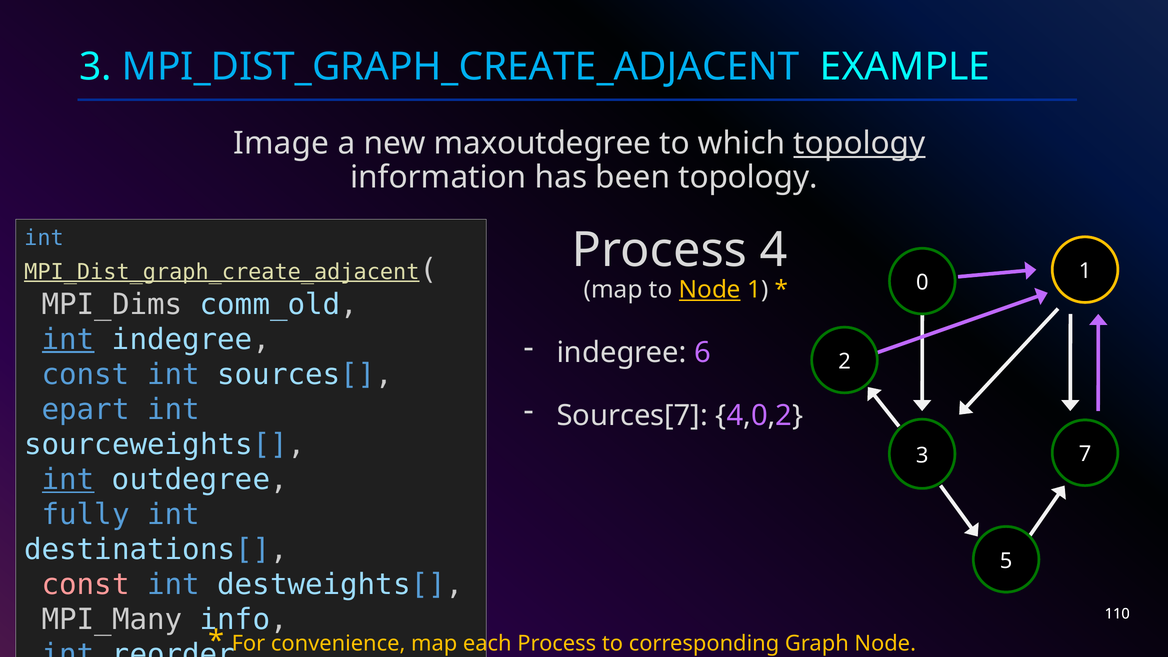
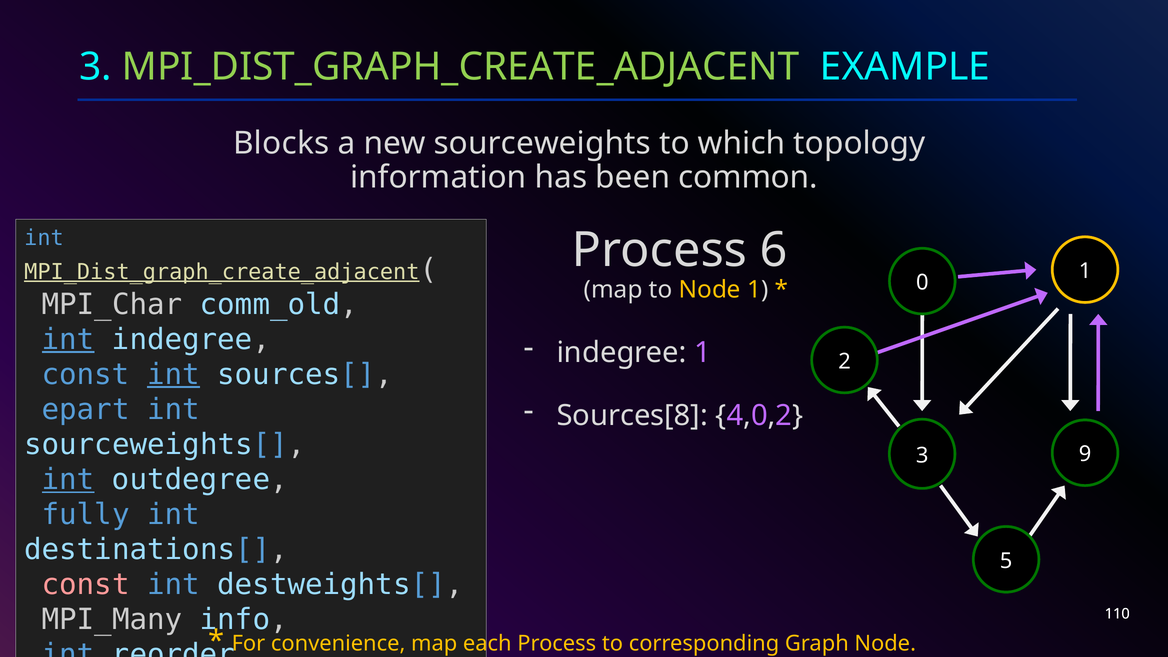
MPI_DIST_GRAPH_CREATE_ADJACENT colour: light blue -> light green (461, 67)
Image: Image -> Blocks (281, 143)
maxoutdegree: maxoutdegree -> sourceweights (542, 143)
topology underline: present -> none (860, 143)
been topology: topology -> common (748, 178)
4: 4 -> 6 (774, 250)
Node underline: present -> none (710, 290)
MPI_Dims: MPI_Dims -> MPI_Char (112, 304)
indegree 6: 6 -> 1 (703, 353)
int underline: none -> present (173, 375)
Sources[7: Sources[7 -> Sources[8 (632, 416)
7: 7 -> 9 (1085, 454)
